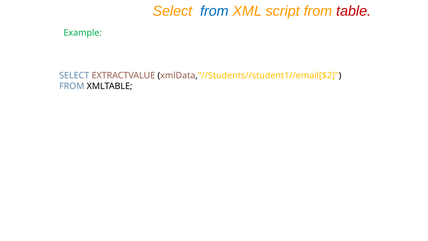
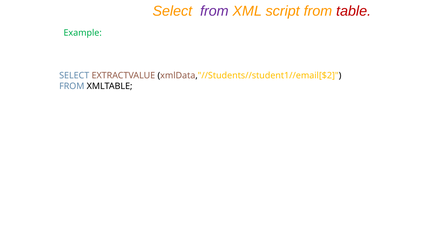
from colour: blue -> purple (214, 11)
